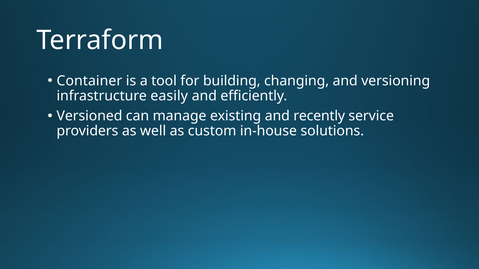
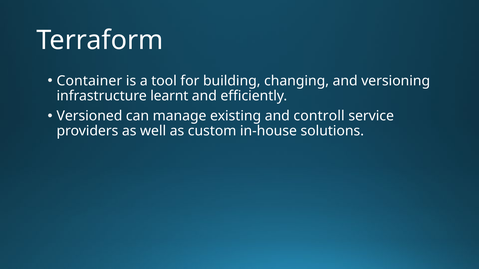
easily: easily -> learnt (169, 96)
recently: recently -> controll (319, 116)
